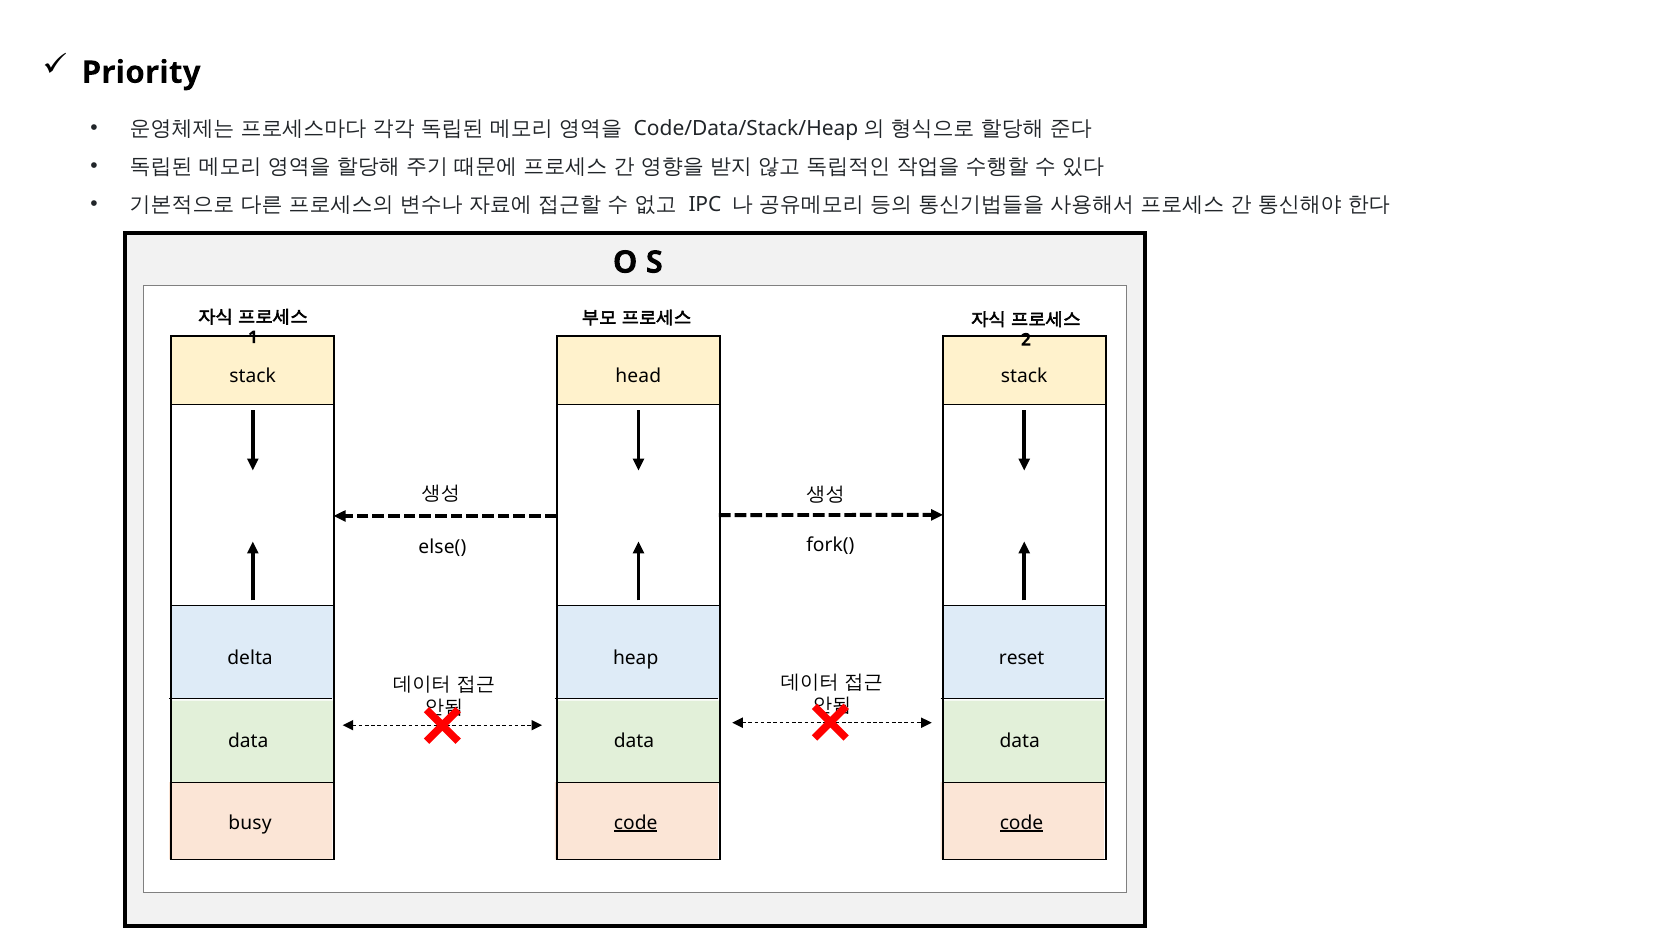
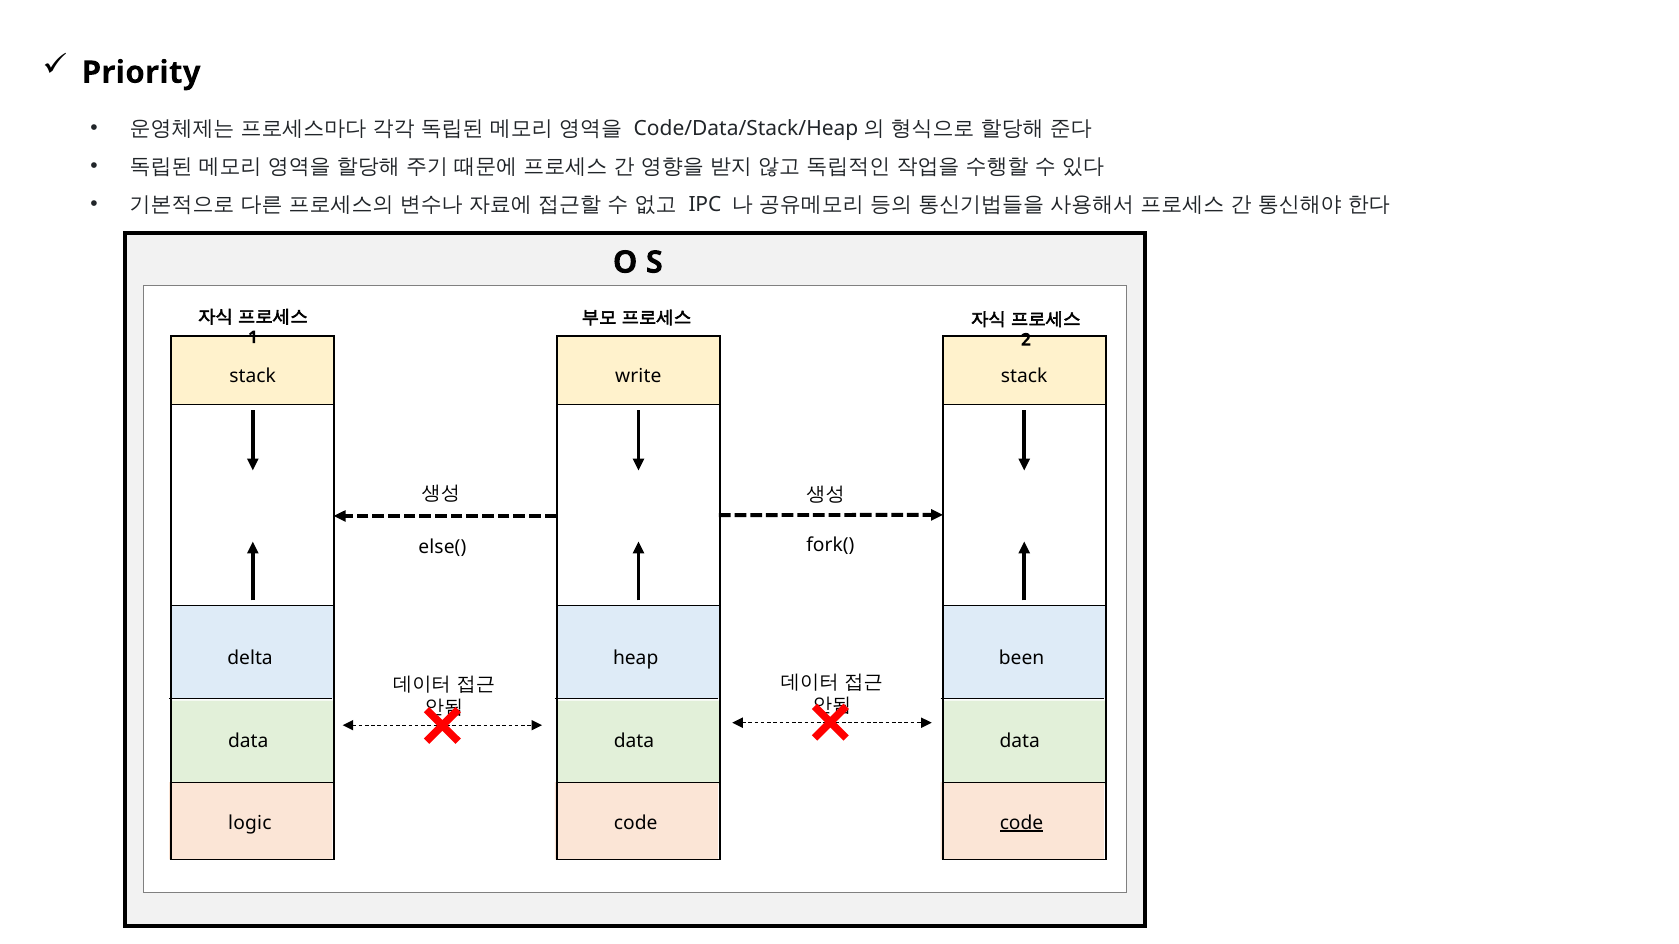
head: head -> write (638, 376)
reset: reset -> been (1022, 658)
busy: busy -> logic (250, 823)
code underline: present -> none (636, 823)
